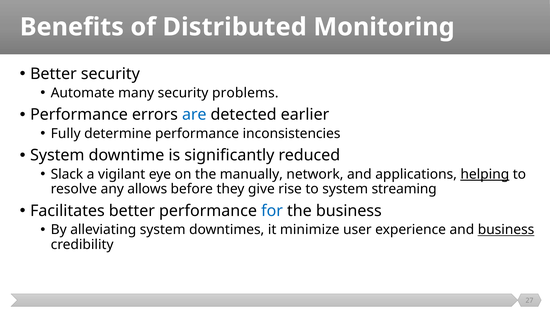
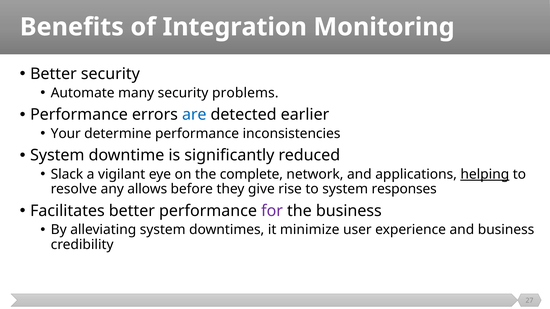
Distributed: Distributed -> Integration (235, 27)
Fully: Fully -> Your (66, 134)
manually: manually -> complete (251, 174)
streaming: streaming -> responses (404, 189)
for colour: blue -> purple (272, 211)
business underline: present -> none (506, 230)
